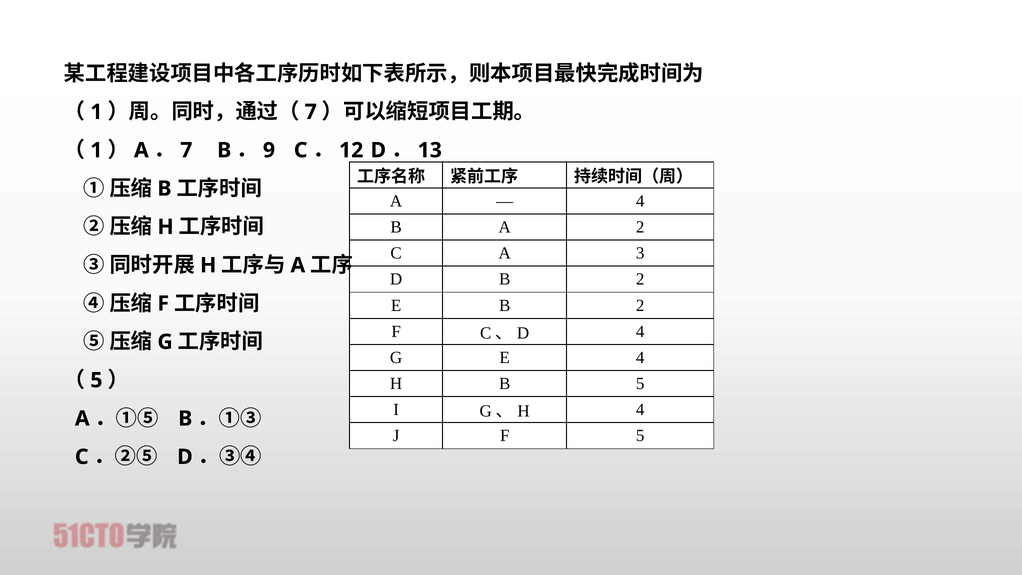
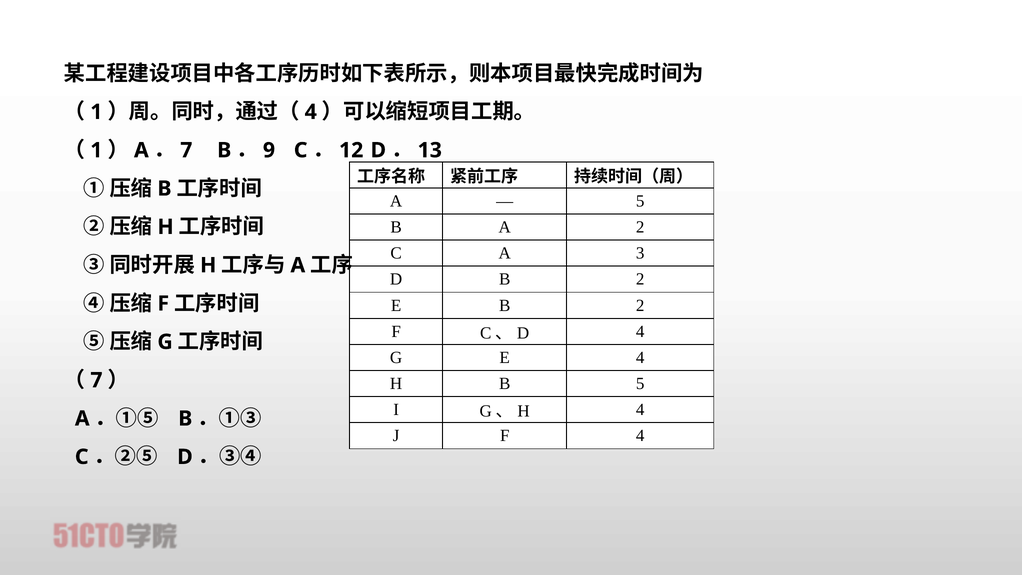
7: 7 -> 4 (311, 112)
4: 4 -> 5 (640, 201)
5: 5 -> 7 (96, 380)
F 5: 5 -> 4 (640, 436)
